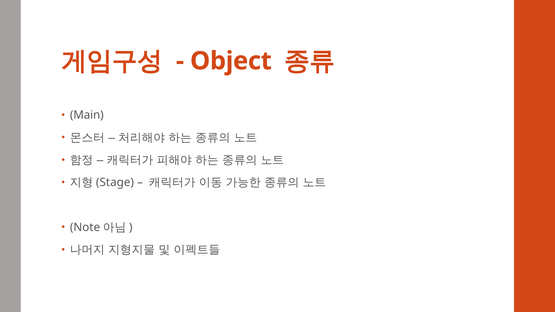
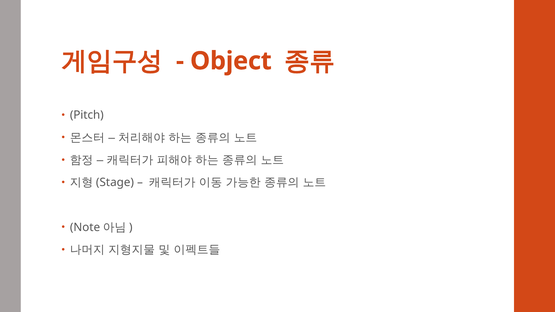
Main: Main -> Pitch (87, 115)
